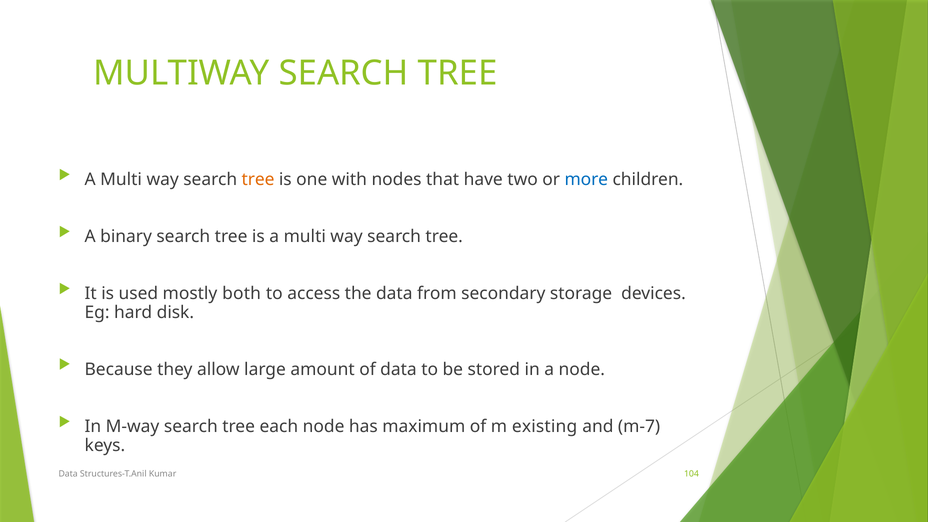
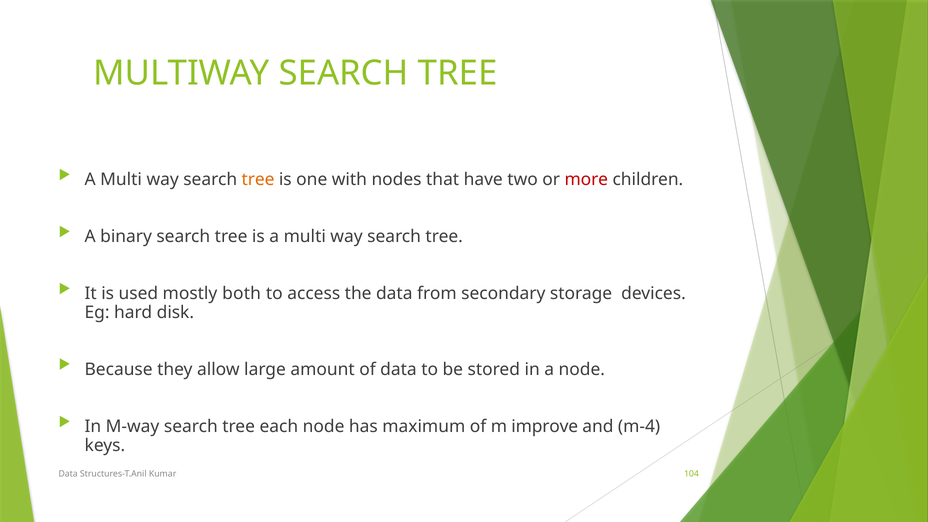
more colour: blue -> red (586, 180)
existing: existing -> improve (545, 427)
m-7: m-7 -> m-4 (639, 427)
